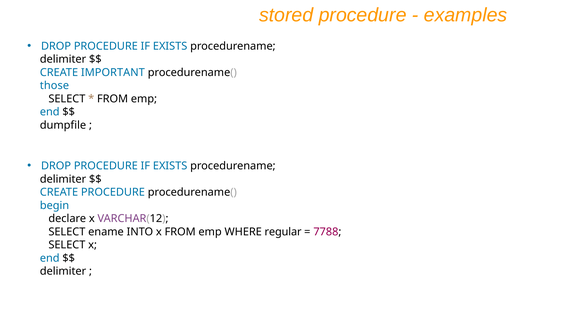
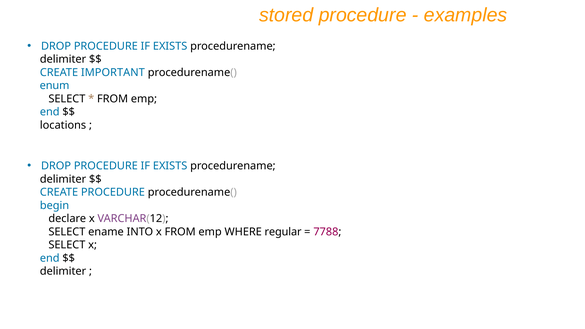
those: those -> enum (55, 86)
dumpfile: dumpfile -> locations (63, 125)
